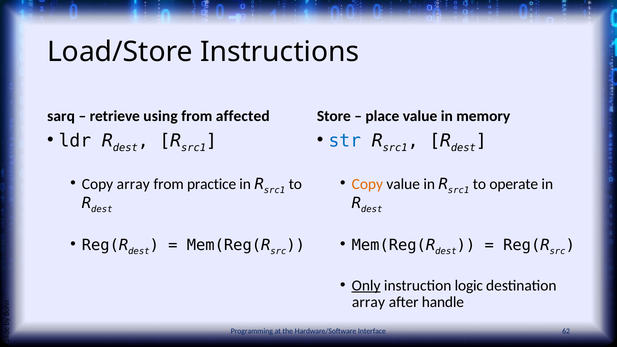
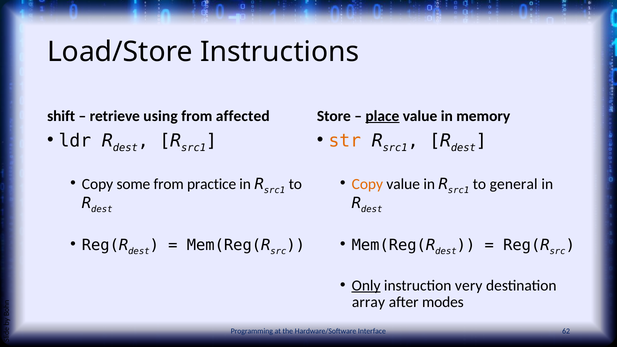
sarq: sarq -> shift (61, 116)
place underline: none -> present (382, 116)
str colour: blue -> orange (345, 141)
Copy array: array -> some (133, 184)
operate: operate -> general (514, 184)
logic: logic -> very (469, 285)
handle: handle -> modes (443, 302)
